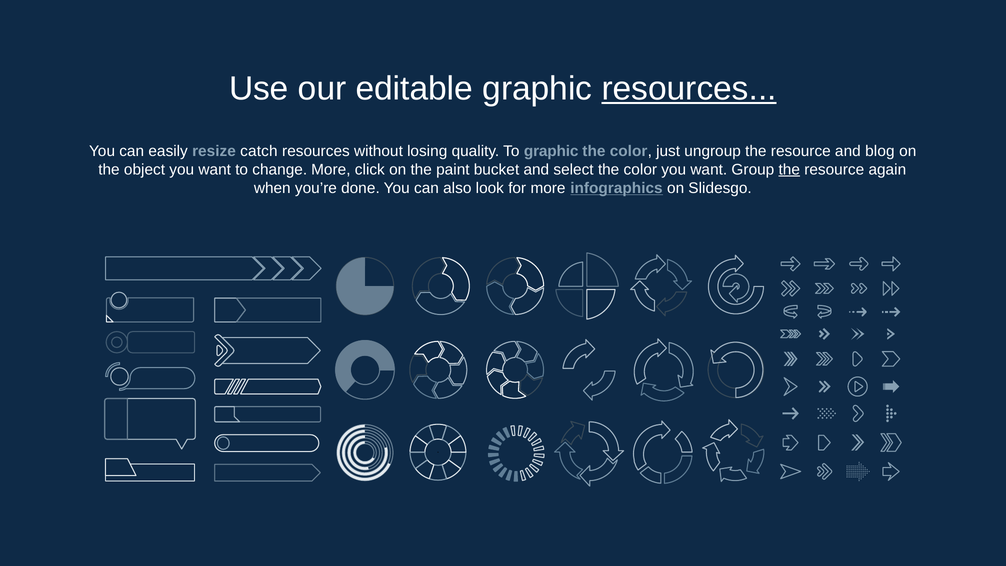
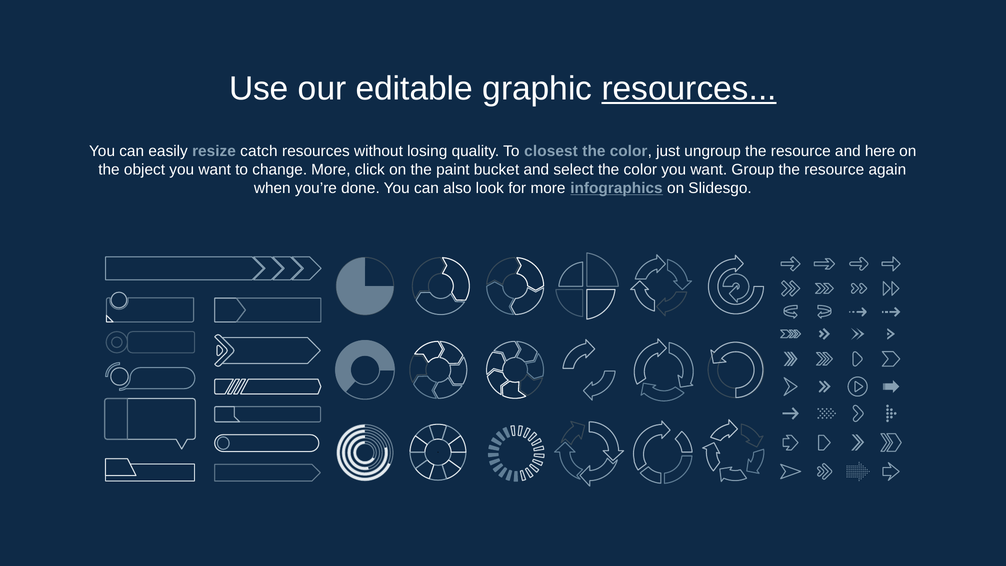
To graphic: graphic -> closest (551, 151)
blog: blog -> here (880, 151)
the underline: present -> none (789, 170)
